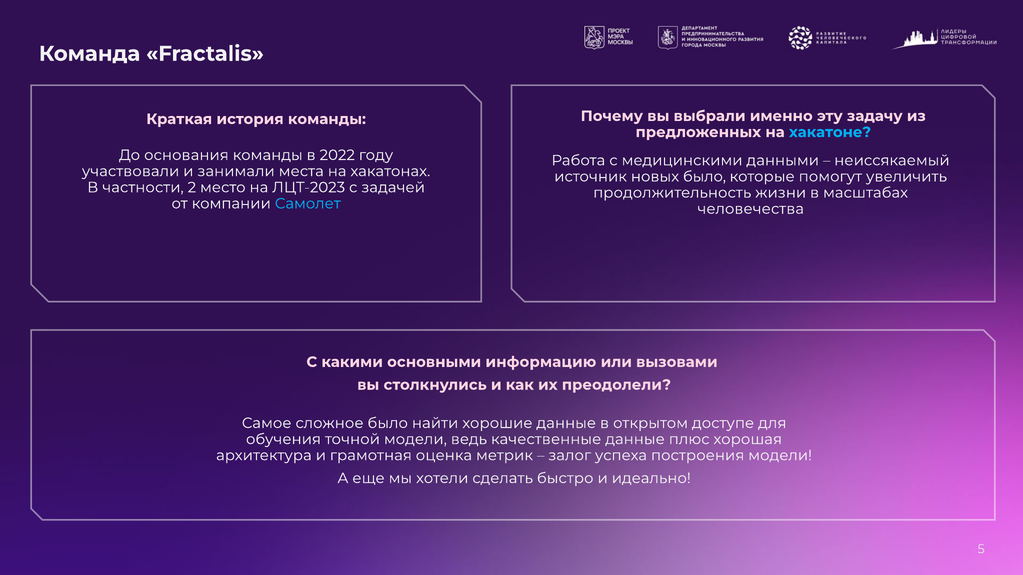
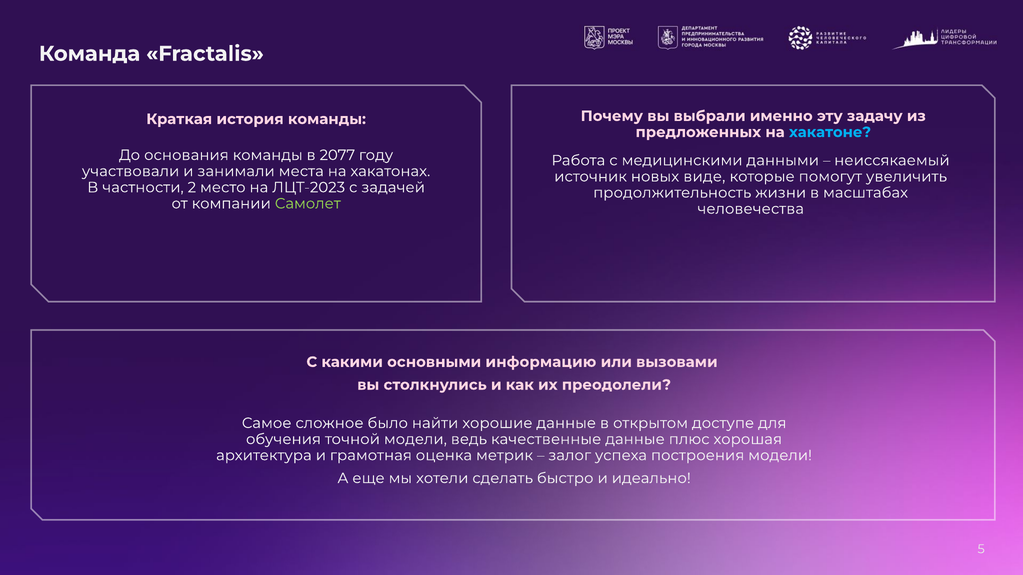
2022: 2022 -> 2077 (337, 155)
новых было: было -> виде (704, 177)
Самолет colour: light blue -> light green (308, 204)
